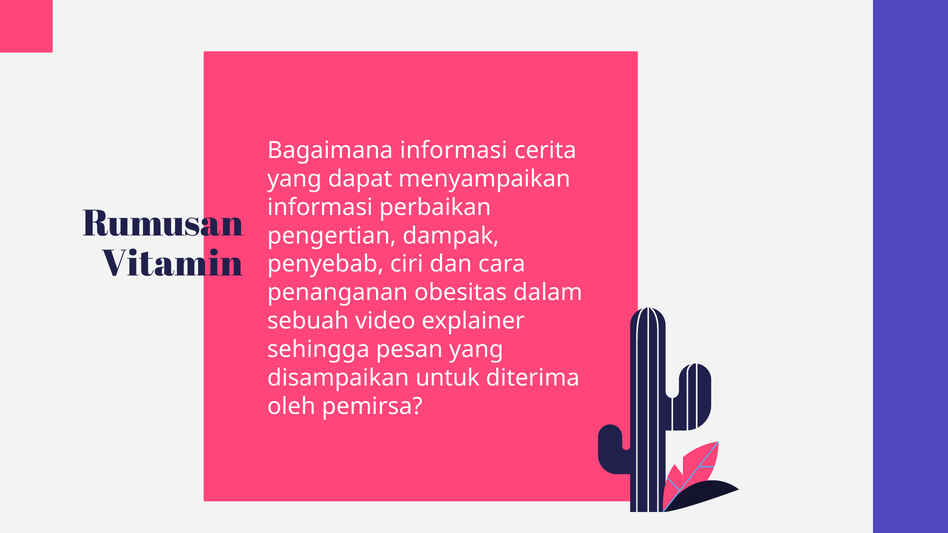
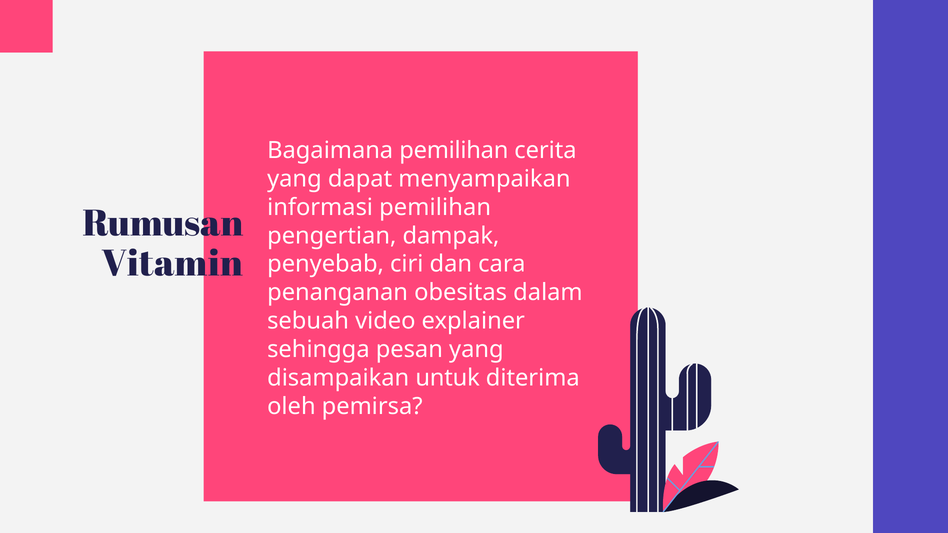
Bagaimana informasi: informasi -> pemilihan (454, 151)
informasi perbaikan: perbaikan -> pemilihan (435, 207)
